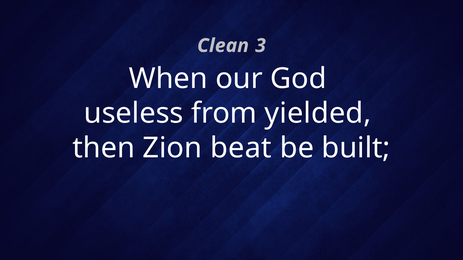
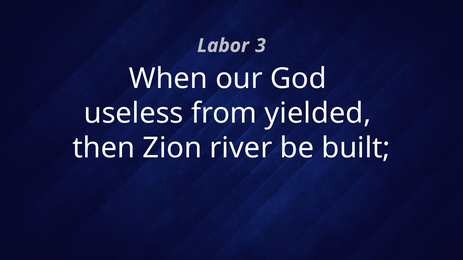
Clean: Clean -> Labor (223, 46)
beat: beat -> river (241, 148)
